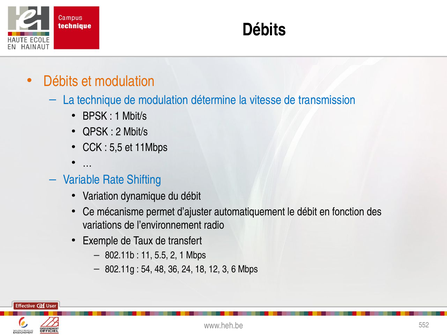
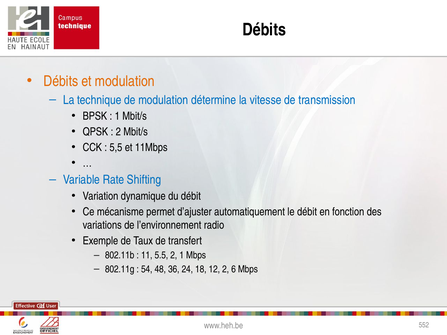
12 3: 3 -> 2 (226, 269)
